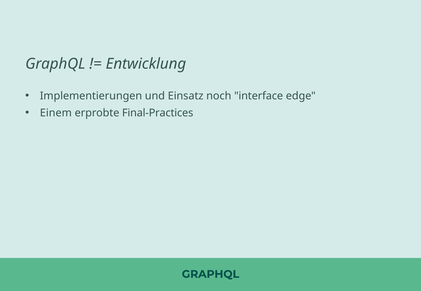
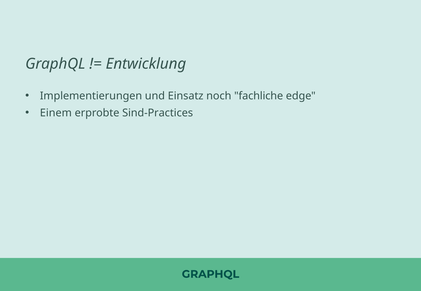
interface: interface -> fachliche (259, 96)
Final-Practices: Final-Practices -> Sind-Practices (158, 113)
